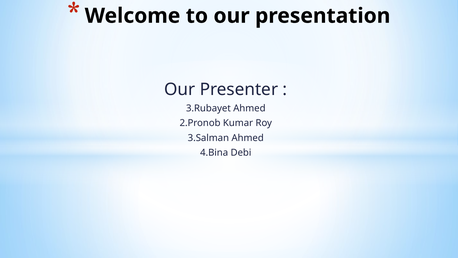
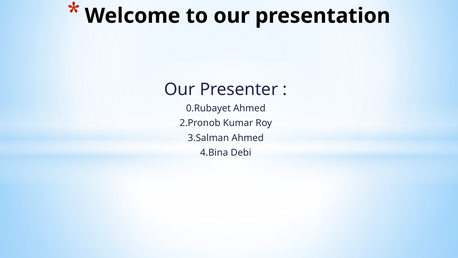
3.Rubayet: 3.Rubayet -> 0.Rubayet (208, 108)
